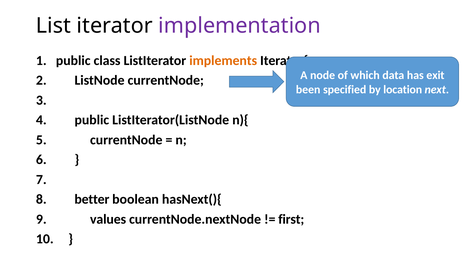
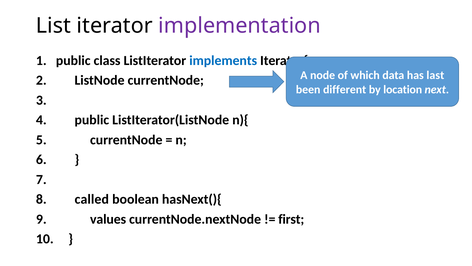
implements colour: orange -> blue (223, 60)
exit: exit -> last (435, 75)
specified: specified -> different (345, 89)
better: better -> called (92, 199)
